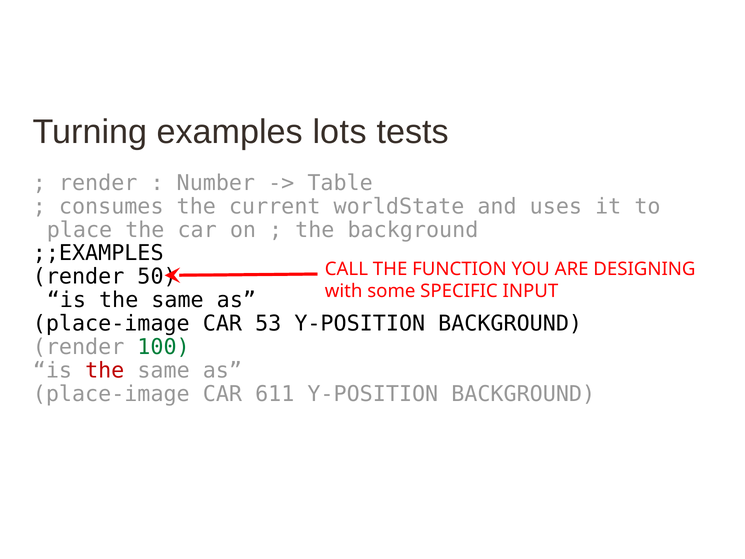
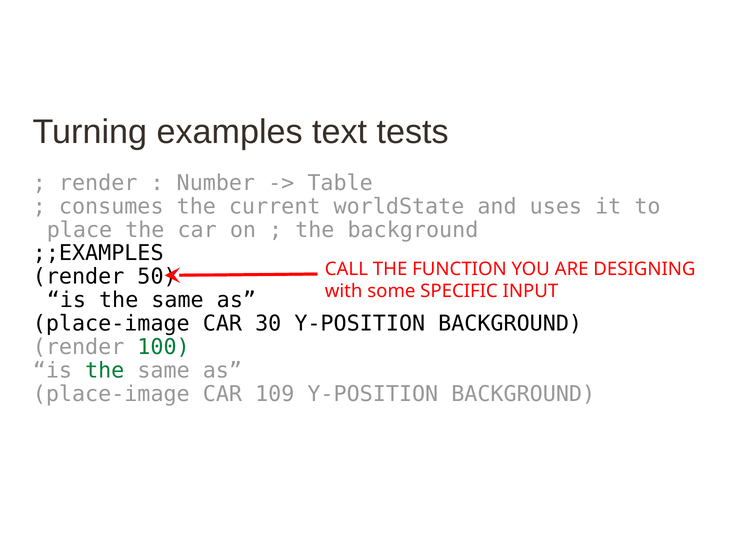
lots: lots -> text (340, 132)
53: 53 -> 30 (268, 324)
the colour: red -> green (105, 371)
611: 611 -> 109 (275, 394)
